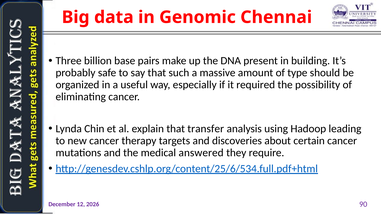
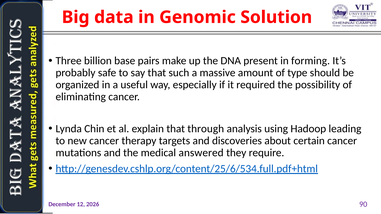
Chennai: Chennai -> Solution (276, 17)
building: building -> forming (311, 61)
transfer: transfer -> through (206, 129)
